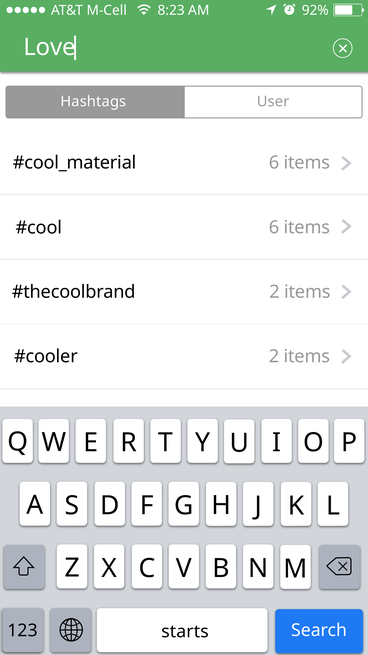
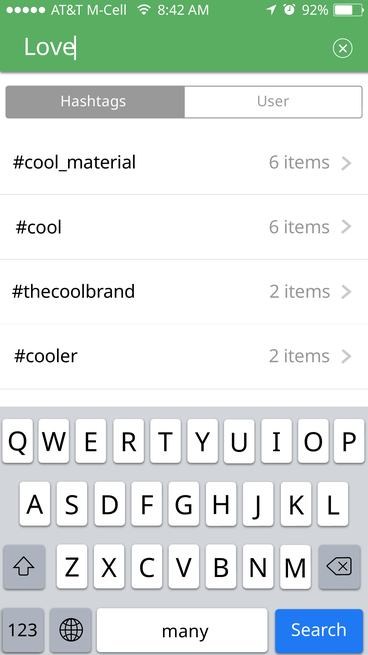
8:23: 8:23 -> 8:42 (171, 10)
starts: starts -> many (185, 631)
